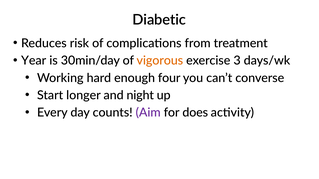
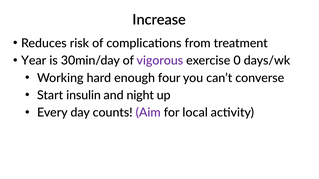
Diabetic: Diabetic -> Increase (159, 20)
vigorous colour: orange -> purple (160, 61)
3: 3 -> 0 (237, 61)
longer: longer -> insulin (84, 96)
does: does -> local (195, 113)
